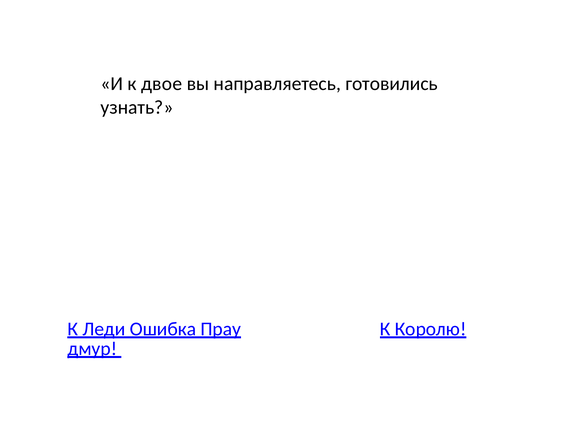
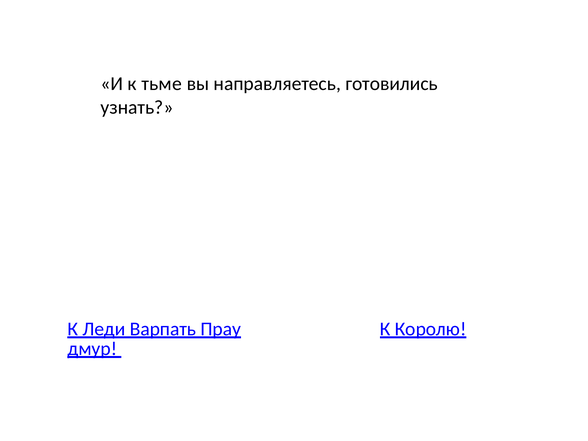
двое: двое -> тьме (162, 84)
Ошибка: Ошибка -> Варпать (163, 329)
